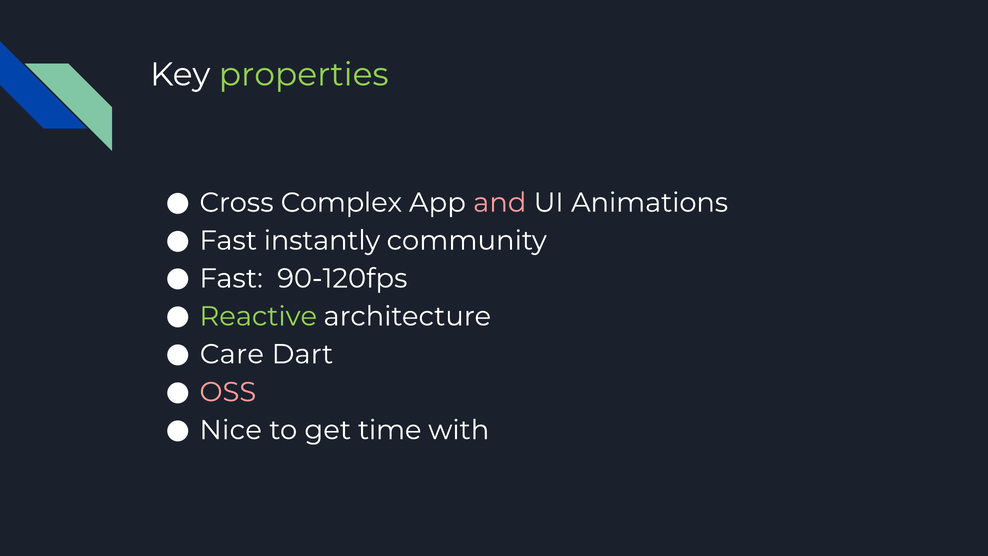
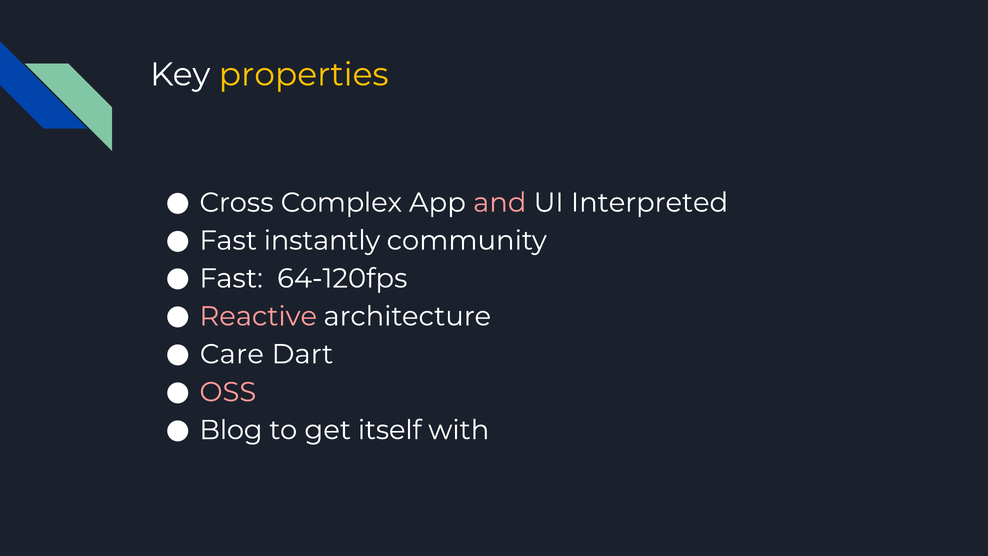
properties colour: light green -> yellow (304, 75)
Animations: Animations -> Interpreted (650, 203)
90-120fps: 90-120fps -> 64-120fps (342, 278)
Reactive colour: light green -> pink (258, 316)
Nice: Nice -> Blog (231, 430)
time: time -> itself (390, 430)
